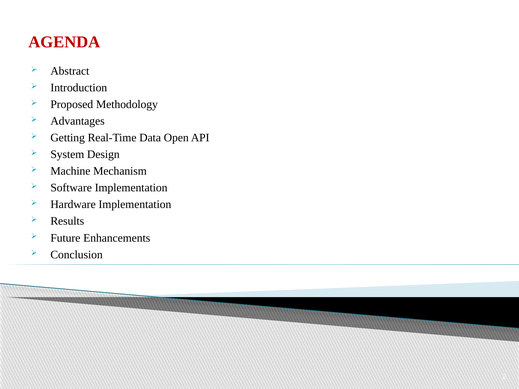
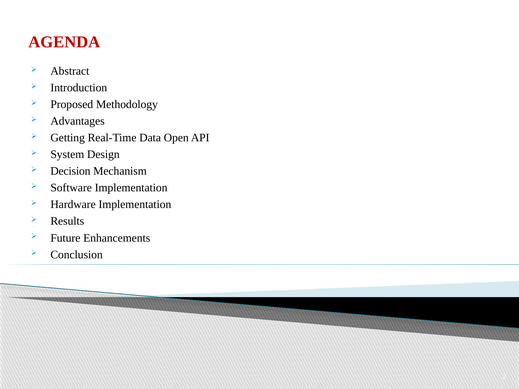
Machine: Machine -> Decision (70, 171)
